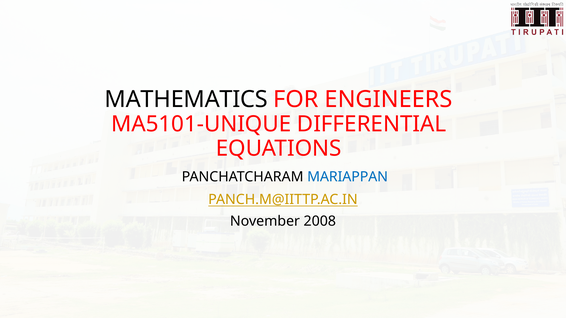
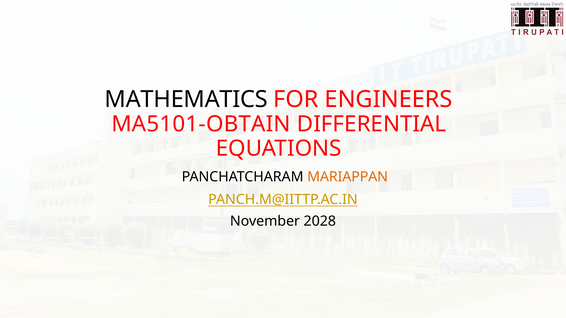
MA5101-UNIQUE: MA5101-UNIQUE -> MA5101-OBTAIN (201, 124)
MARIAPPAN colour: blue -> orange (348, 177)
2008: 2008 -> 2028 (320, 221)
